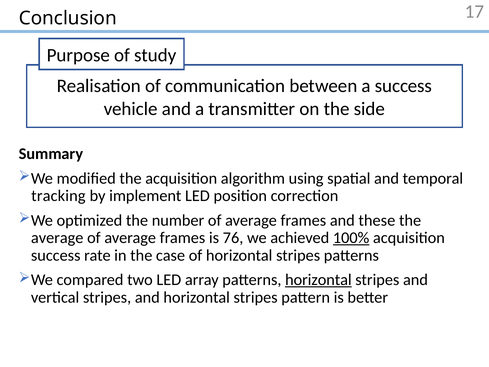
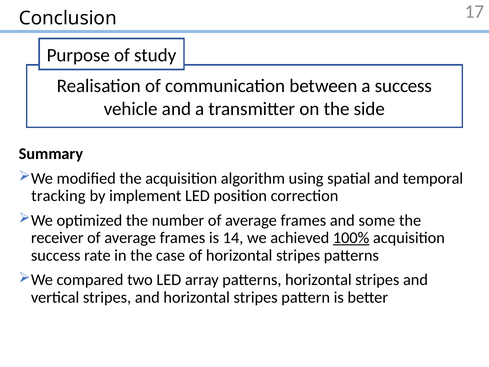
these: these -> some (377, 220)
average: average -> receiver (57, 238)
76: 76 -> 14 (233, 238)
horizontal underline: present -> none (318, 280)
